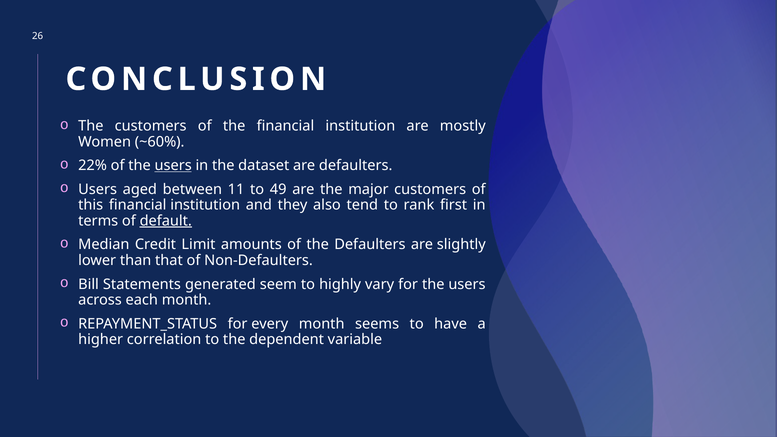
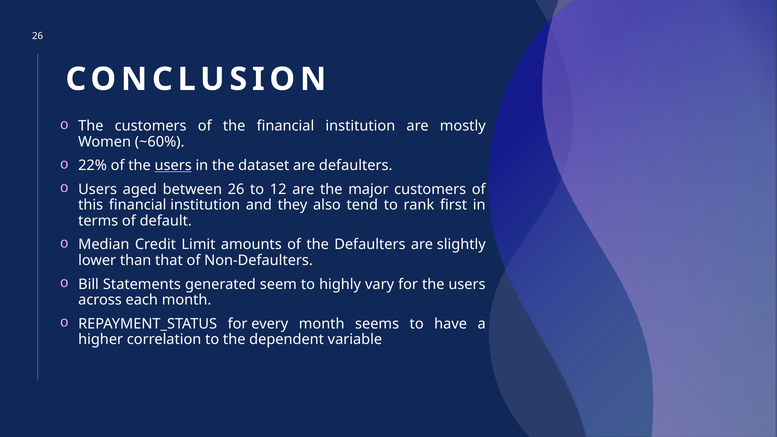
between 11: 11 -> 26 (236, 189)
49: 49 -> 12 (278, 189)
default underline: present -> none (166, 221)
